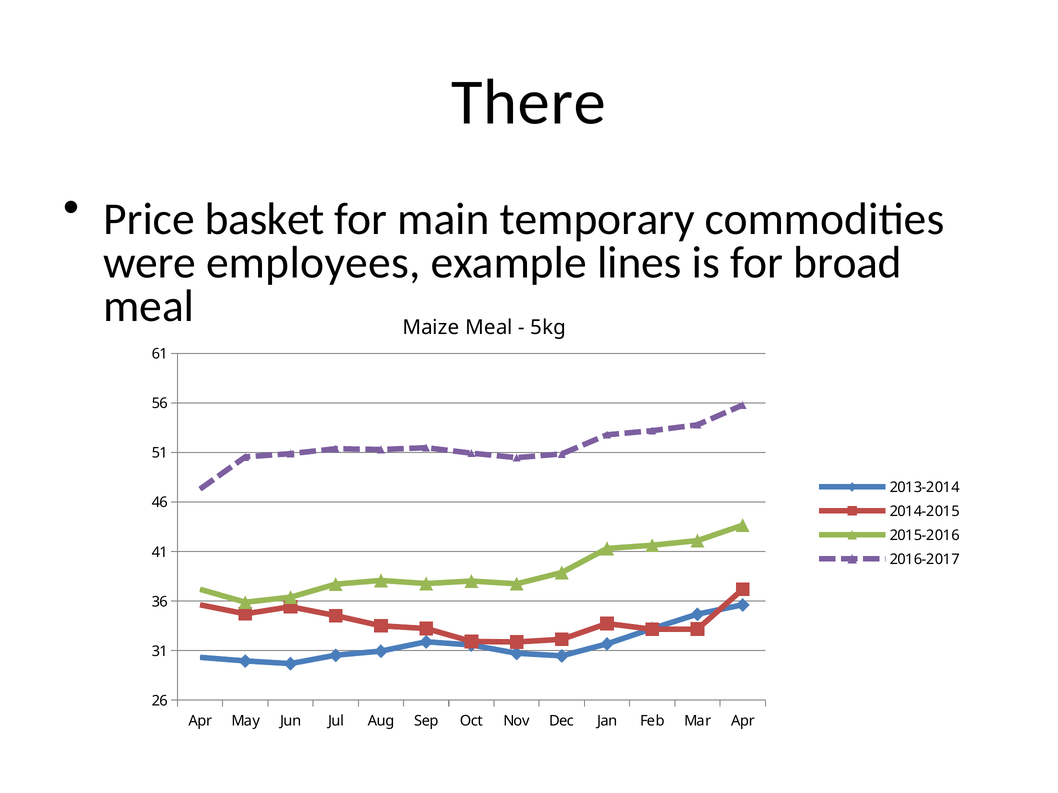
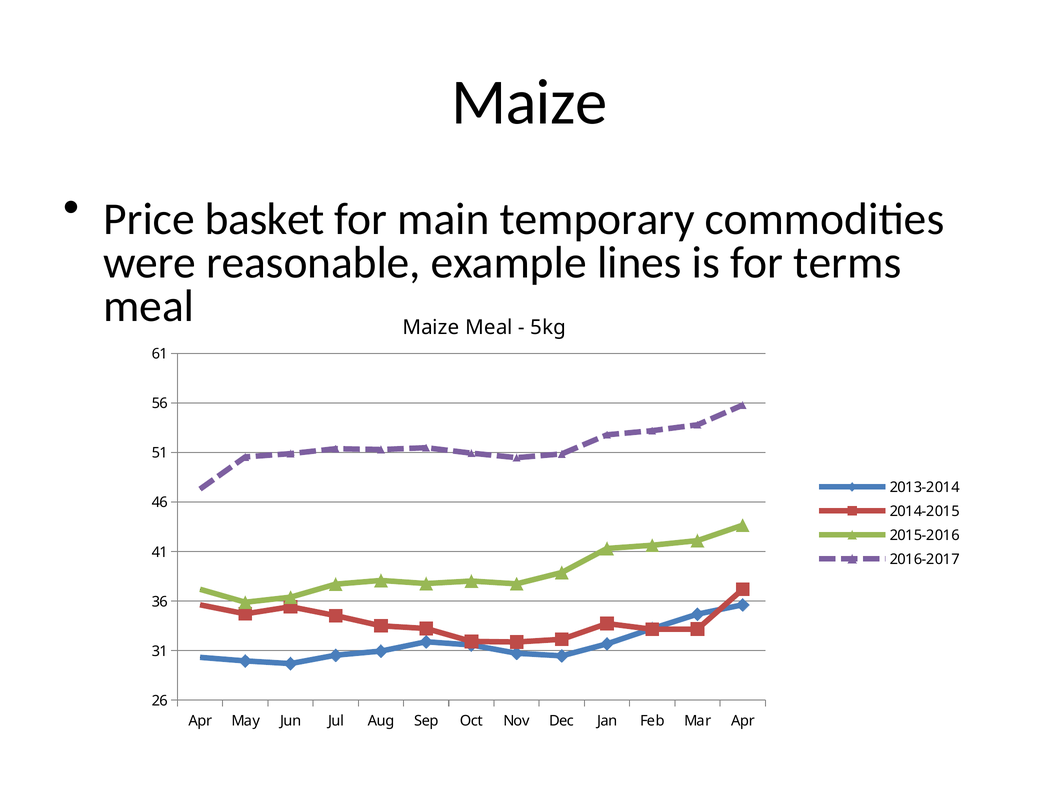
There: There -> Maize (529, 102)
employees: employees -> reasonable (313, 263)
broad: broad -> terms (847, 263)
